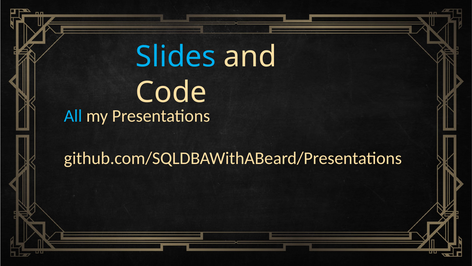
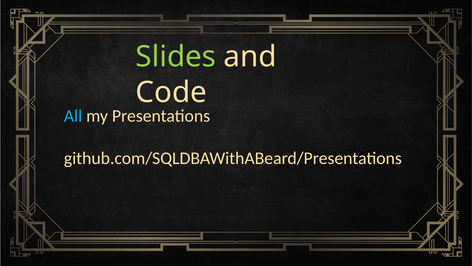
Slides colour: light blue -> light green (176, 57)
